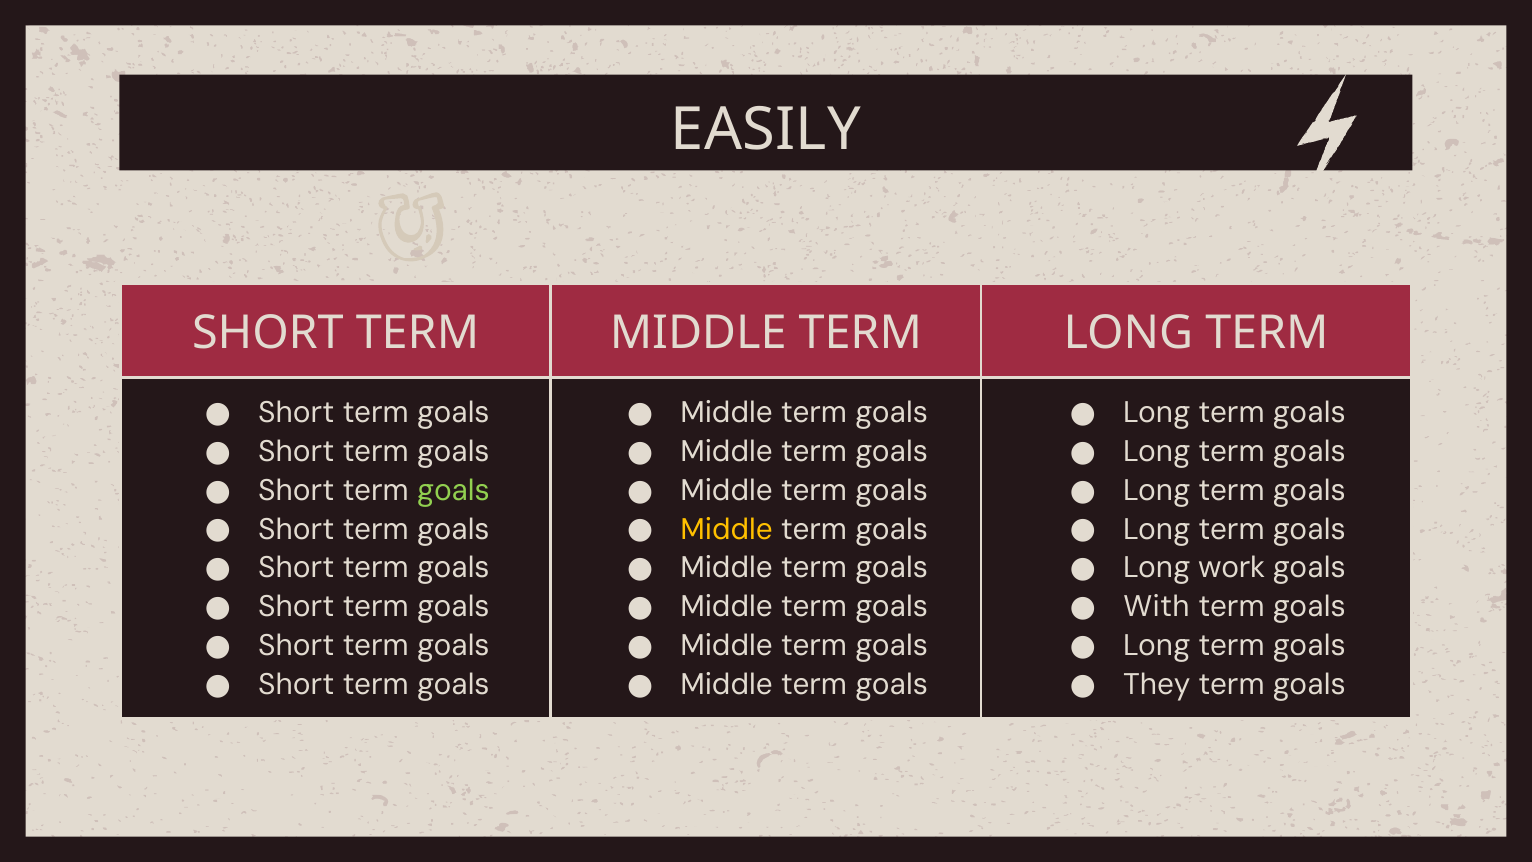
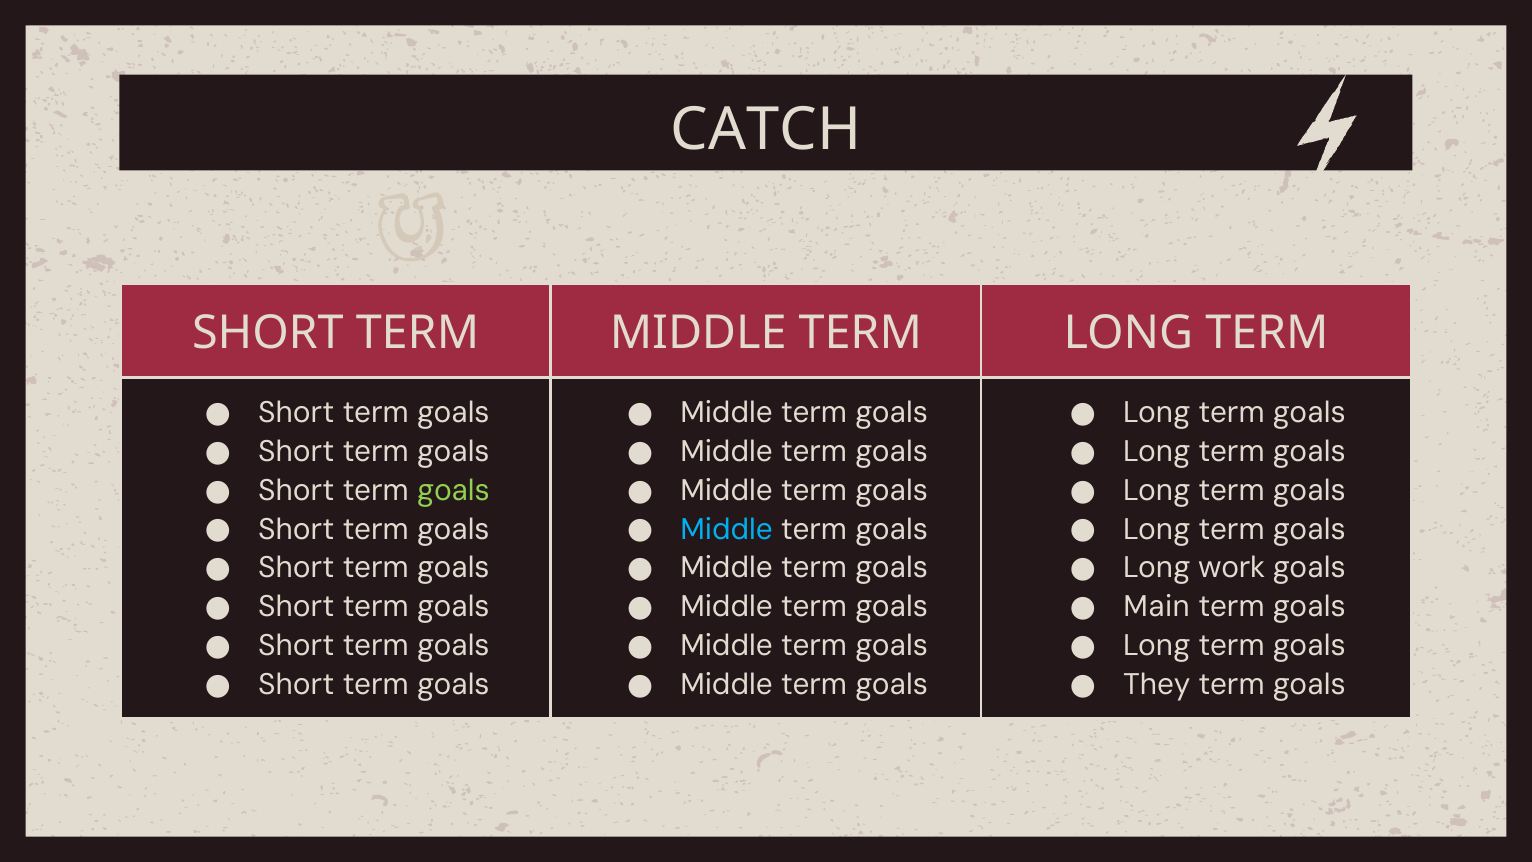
EASILY: EASILY -> CATCH (766, 130)
Middle colour: yellow -> light blue (727, 529)
With: With -> Main (1157, 607)
